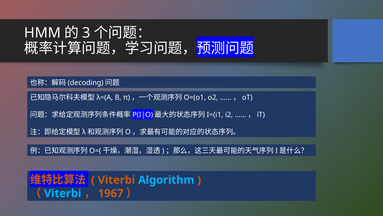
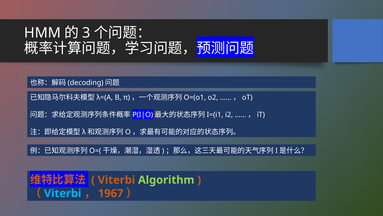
Algorithm colour: light blue -> light green (166, 180)
